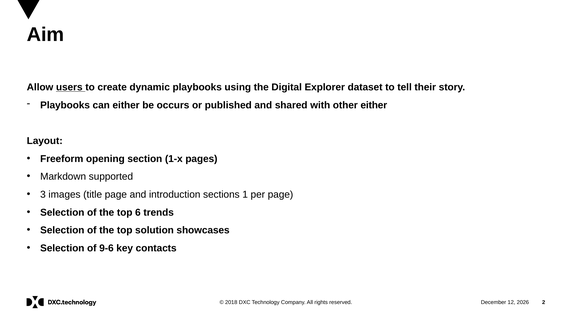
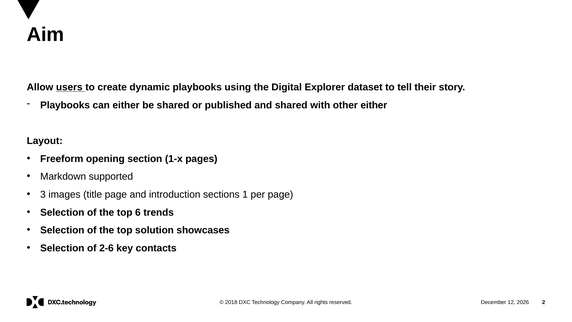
be occurs: occurs -> shared (173, 105)
9-6: 9-6 -> 2-6 (106, 248)
